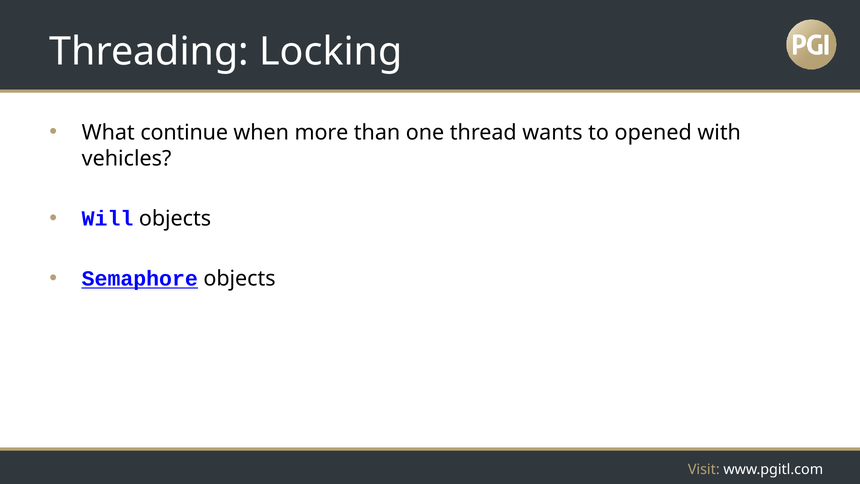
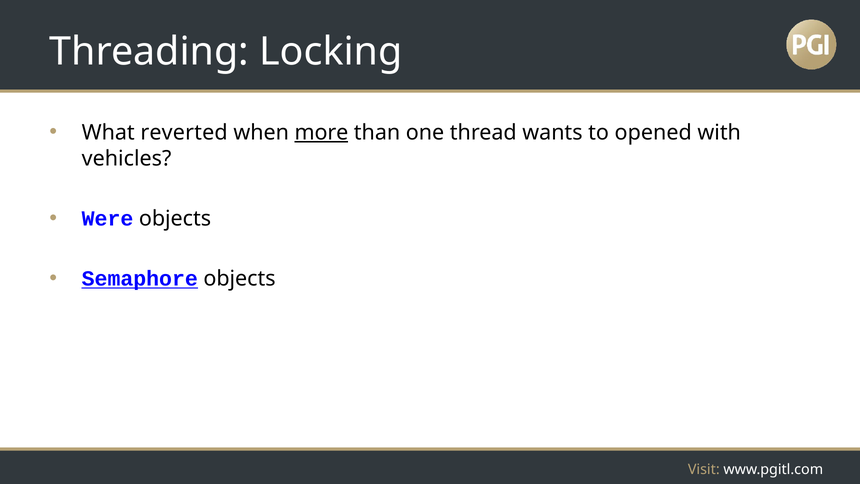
continue: continue -> reverted (184, 133)
more underline: none -> present (321, 133)
Will: Will -> Were (108, 218)
